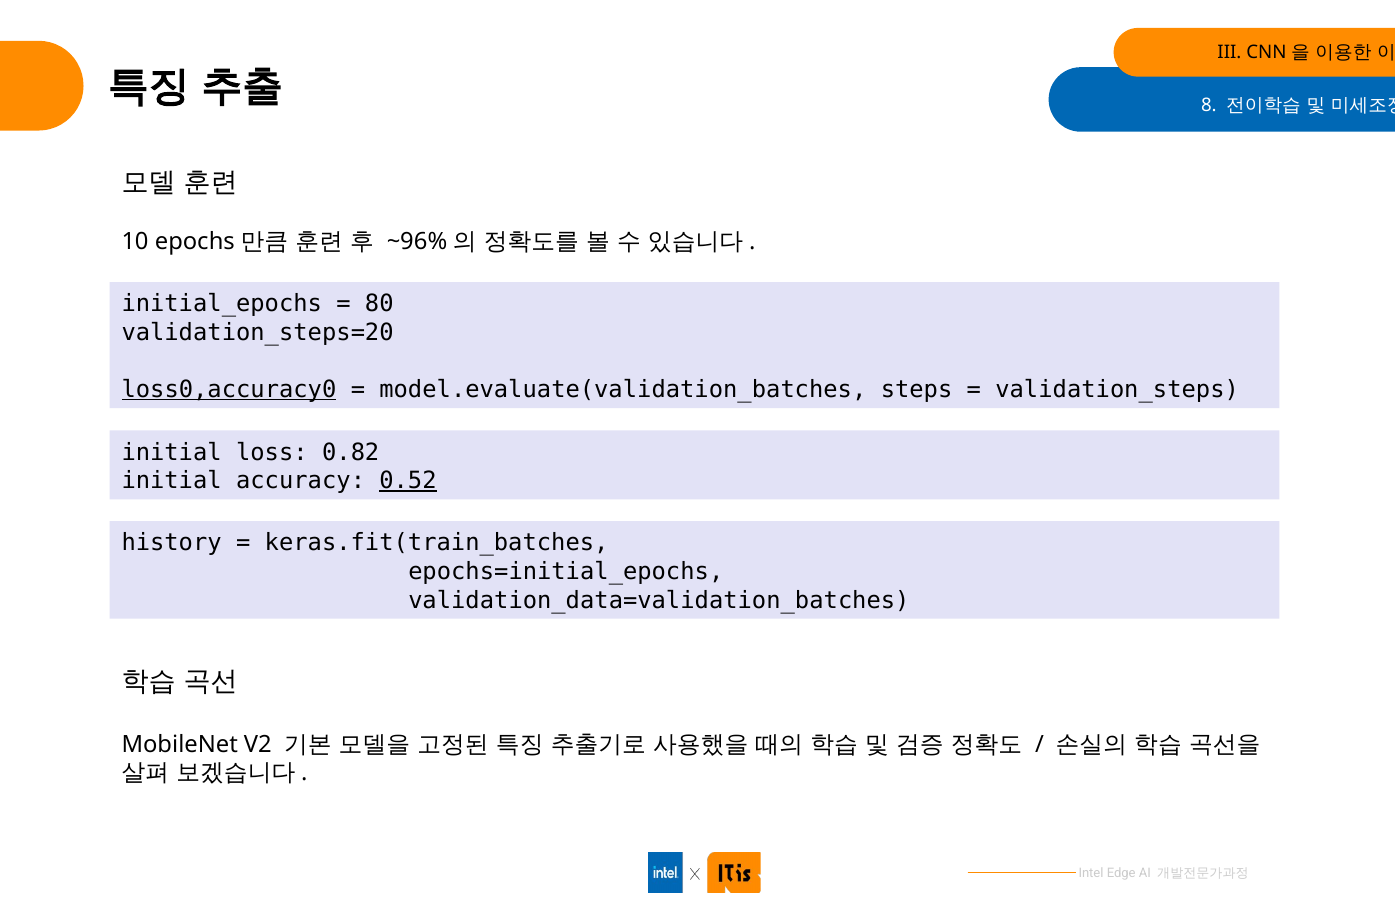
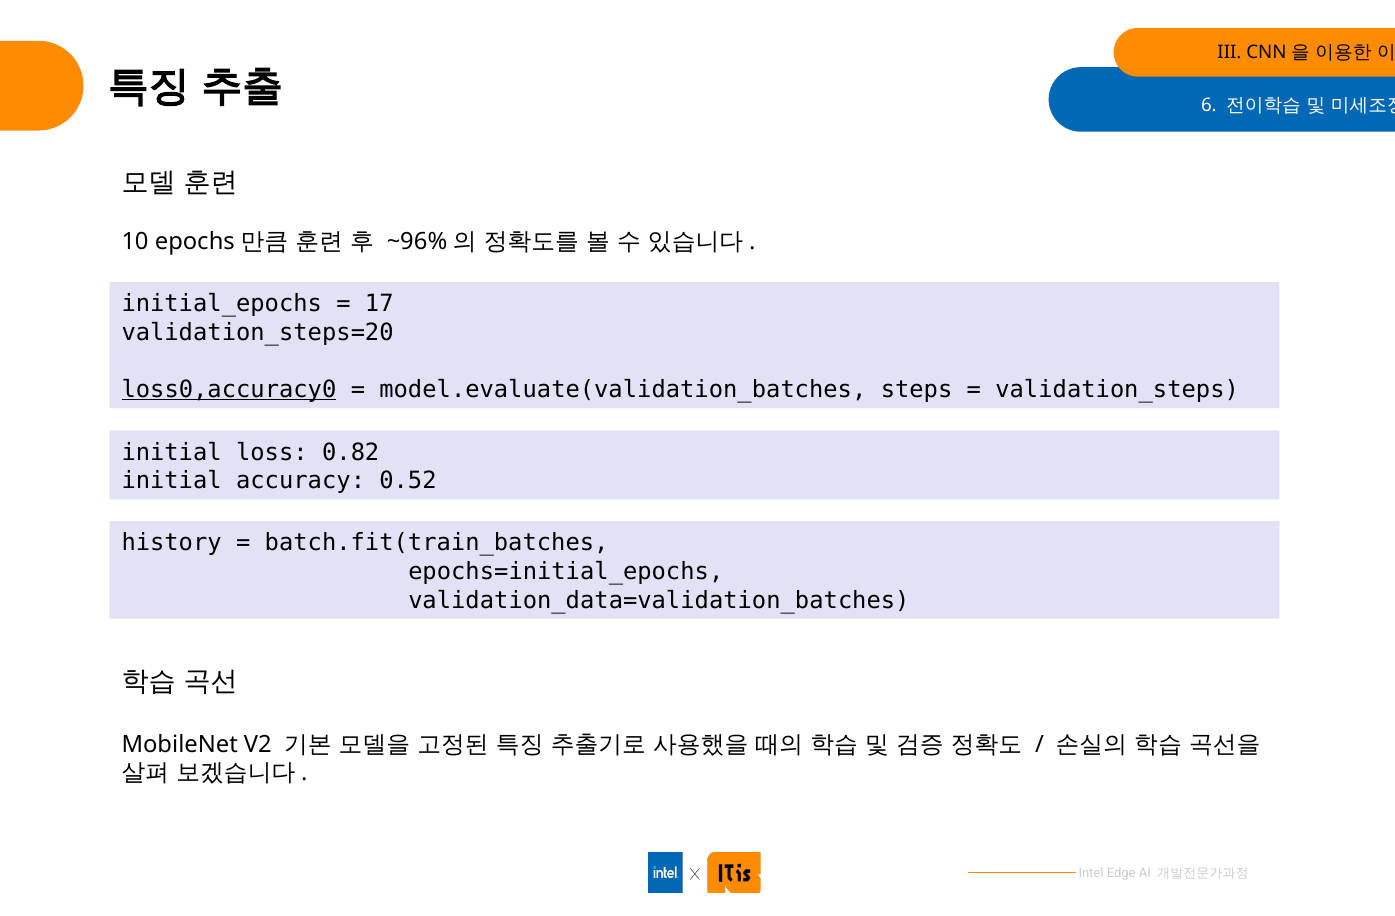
8: 8 -> 6 (1209, 105)
80: 80 -> 17 (379, 304)
0.52 underline: present -> none (408, 481)
keras.fit(train_batches: keras.fit(train_batches -> batch.fit(train_batches (437, 543)
